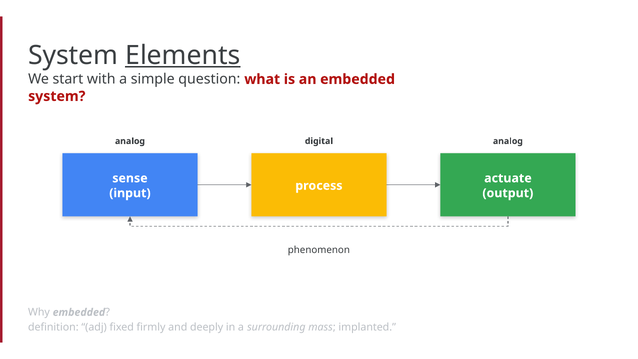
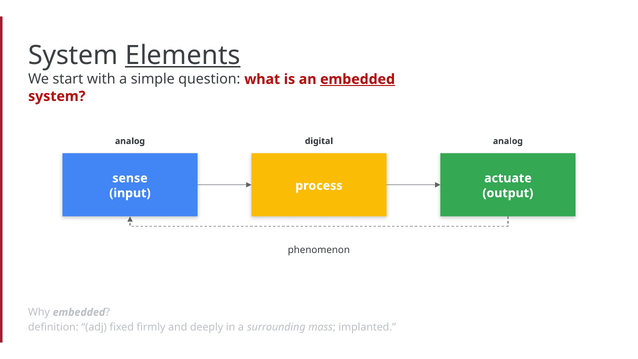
embedded underline: none -> present (358, 79)
